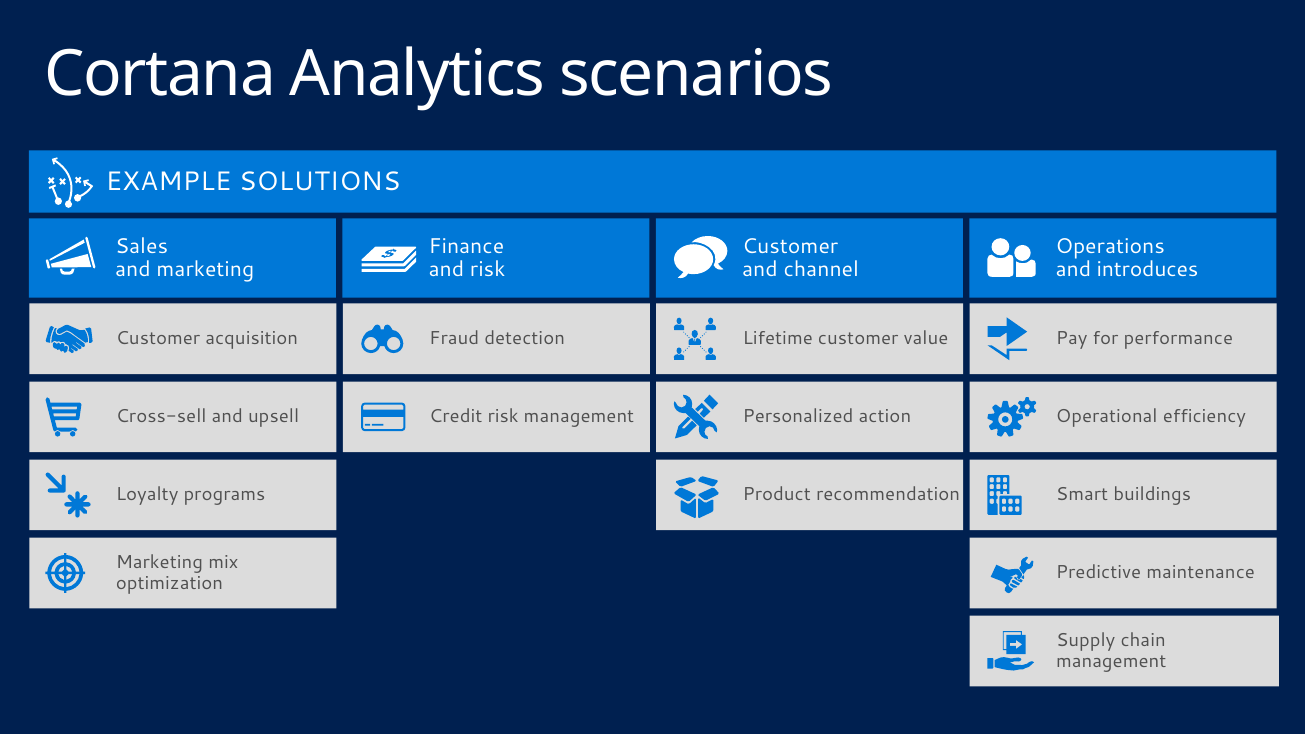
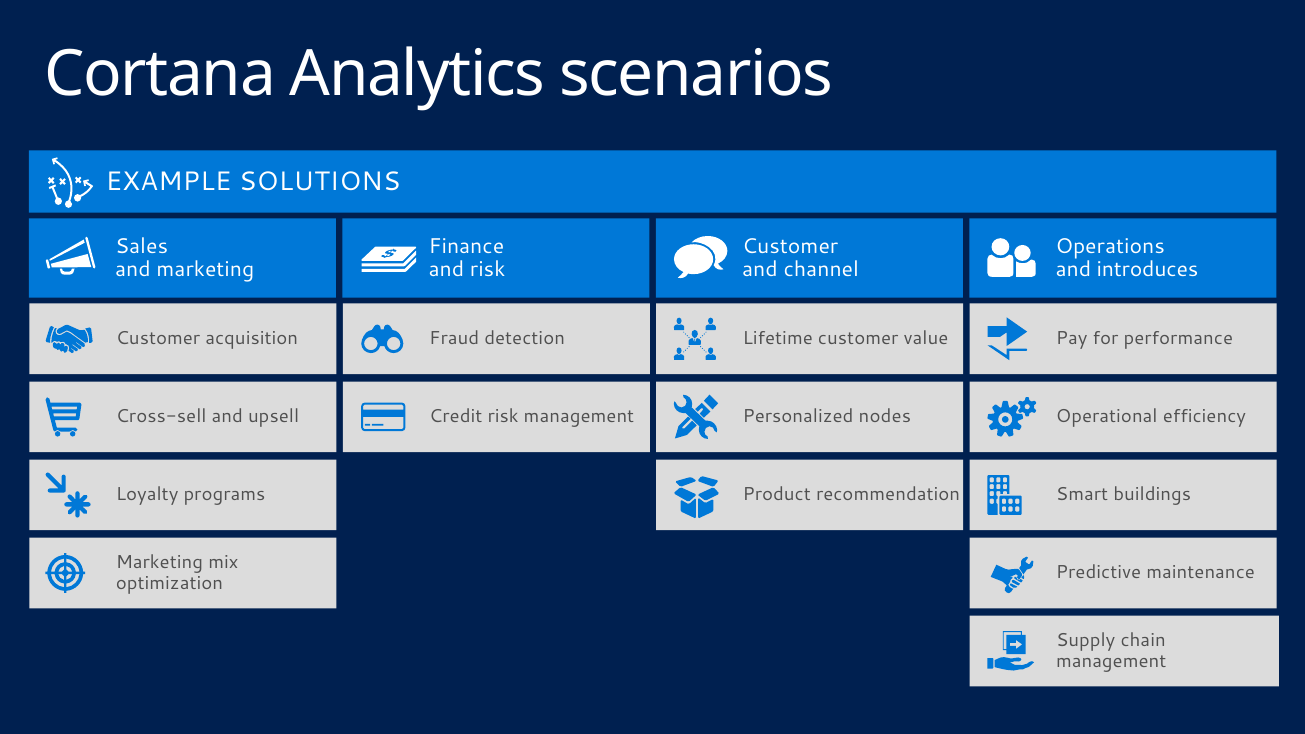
action: action -> nodes (885, 417)
